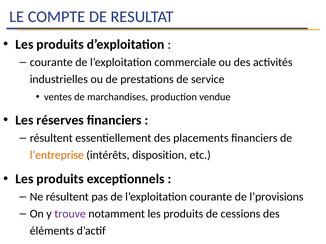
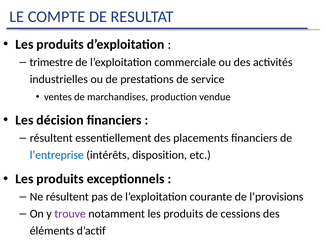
courante: courante -> trimestre (51, 62)
réserves: réserves -> décision (60, 120)
l’entreprise colour: orange -> blue (57, 155)
